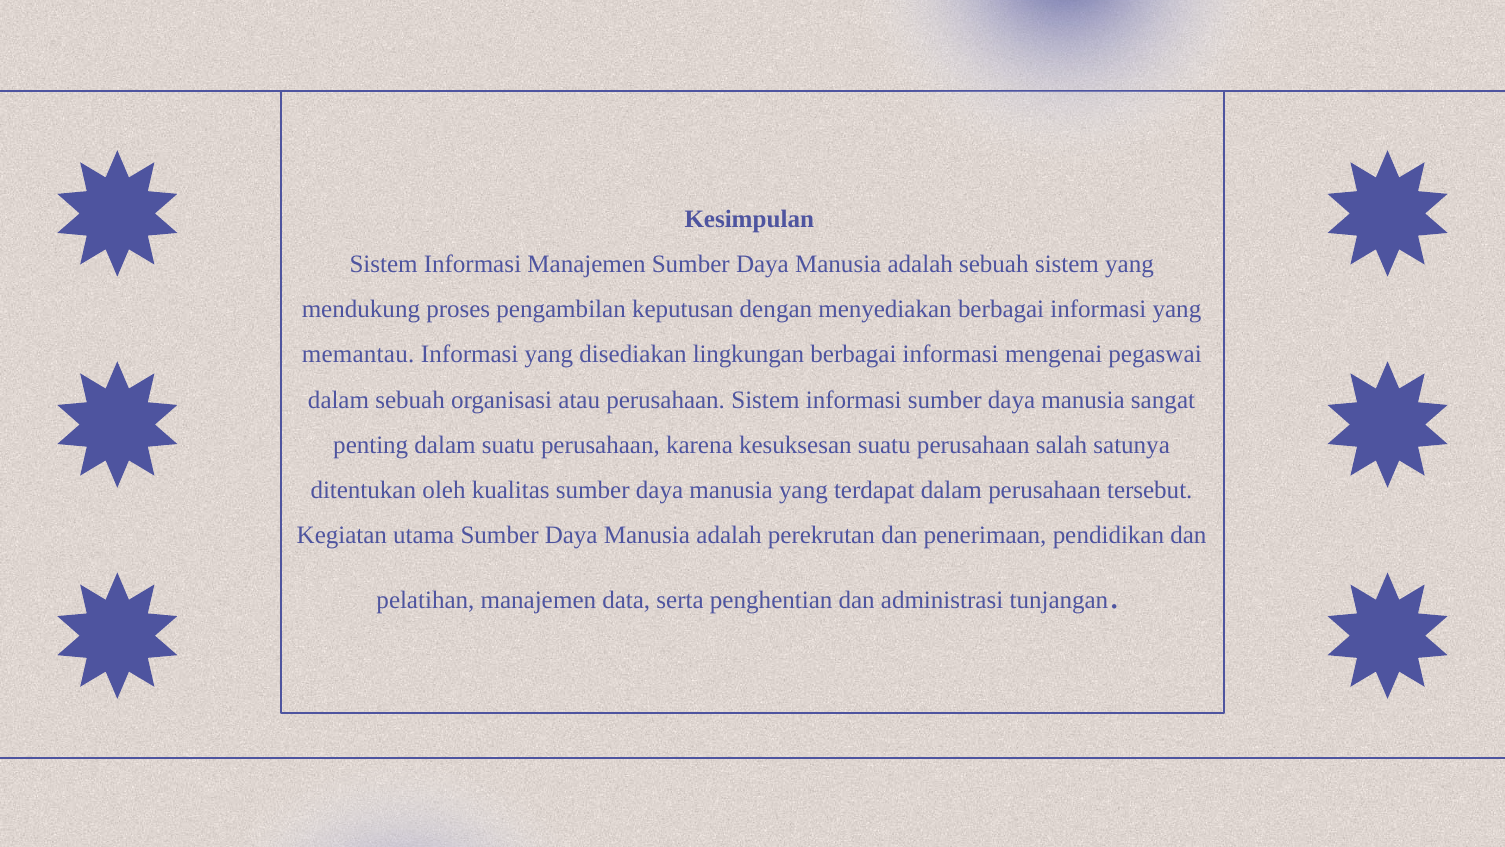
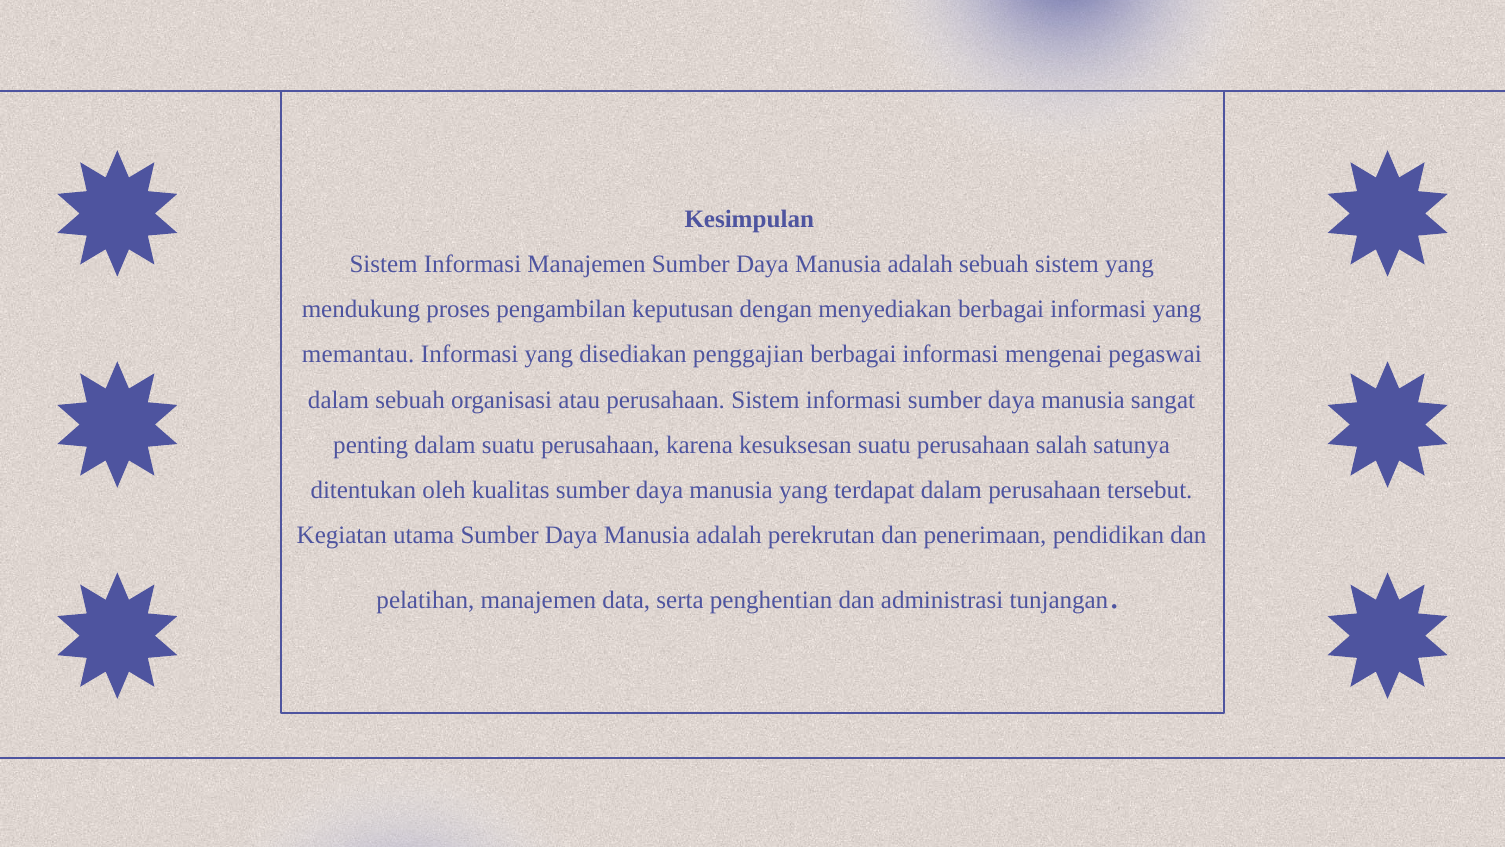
lingkungan: lingkungan -> penggajian (748, 354)
